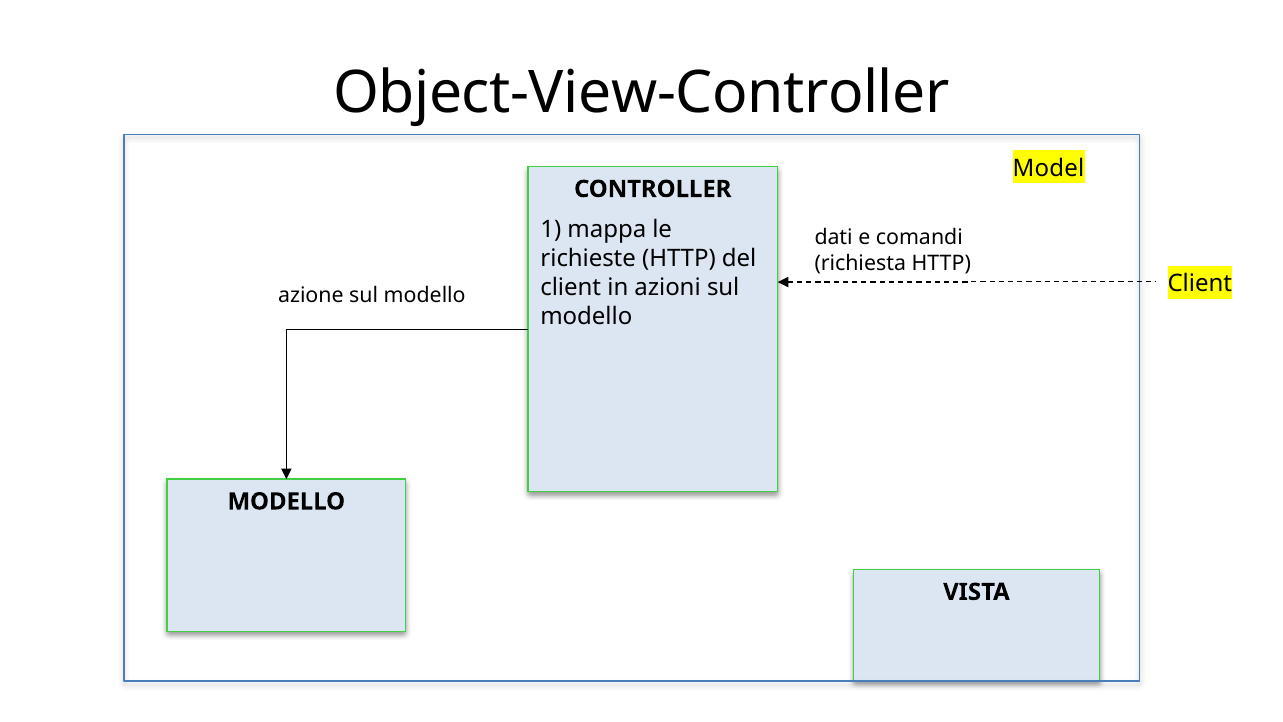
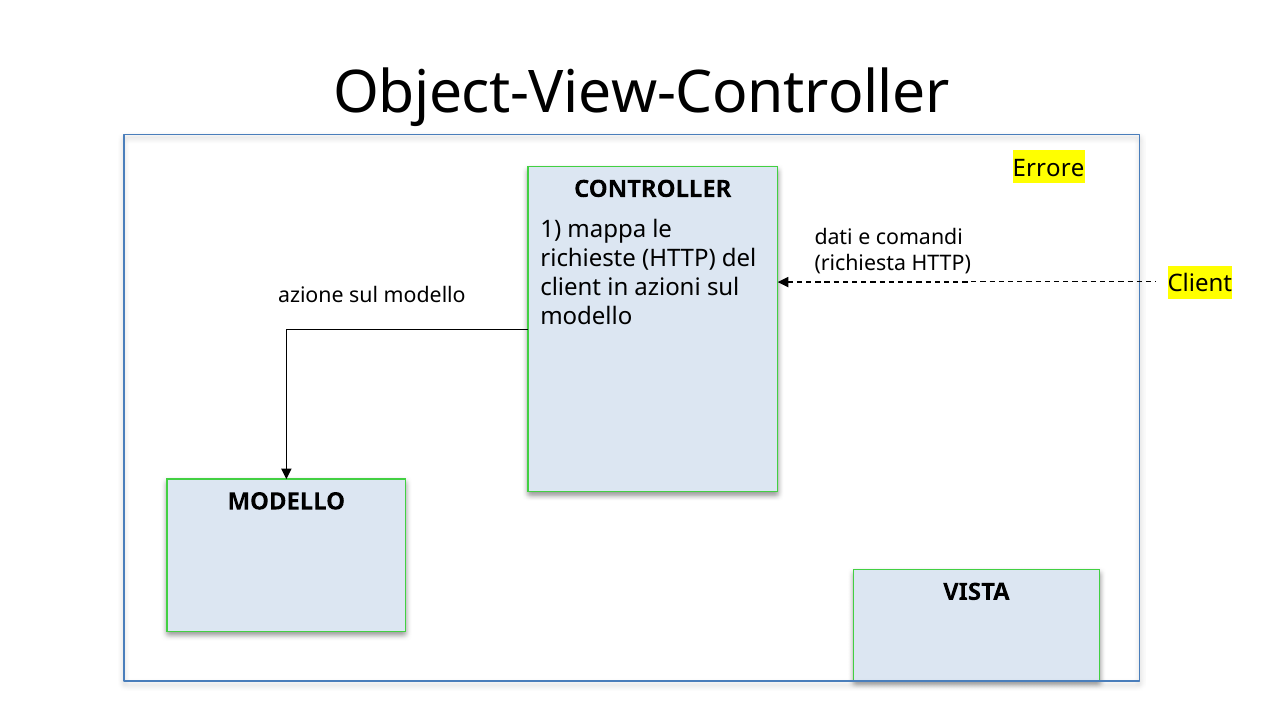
Model: Model -> Errore (1049, 168)
